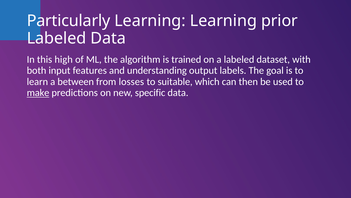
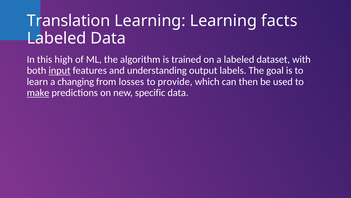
Particularly: Particularly -> Translation (68, 21)
prior: prior -> facts (279, 21)
input underline: none -> present (60, 70)
between: between -> changing (76, 81)
suitable: suitable -> provide (175, 81)
